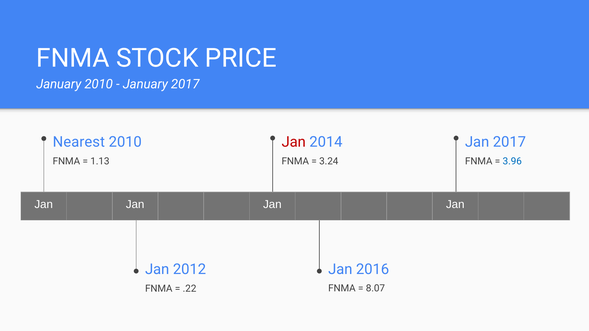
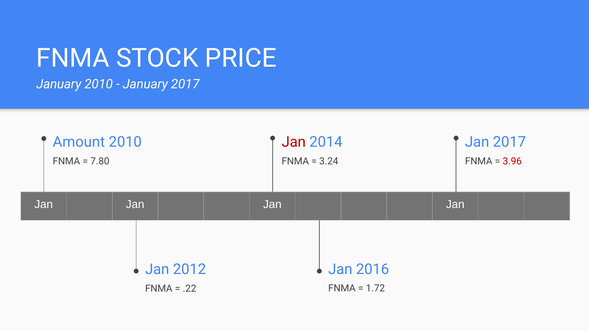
Nearest: Nearest -> Amount (79, 142)
1.13: 1.13 -> 7.80 (100, 161)
3.96 colour: blue -> red (512, 161)
8.07: 8.07 -> 1.72 (375, 289)
